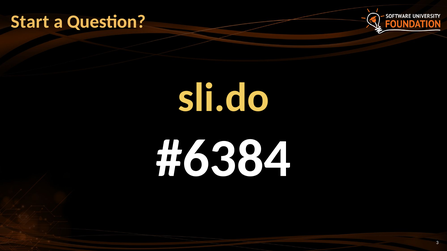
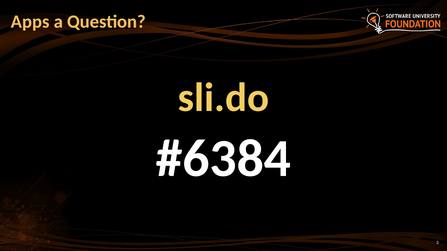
Start: Start -> Apps (30, 22)
